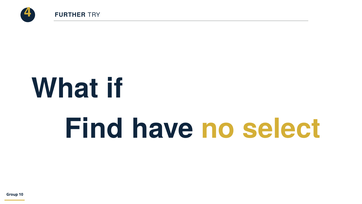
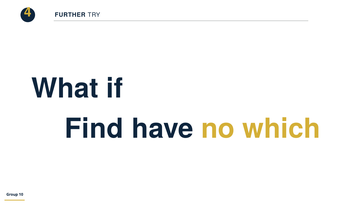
select: select -> which (281, 129)
